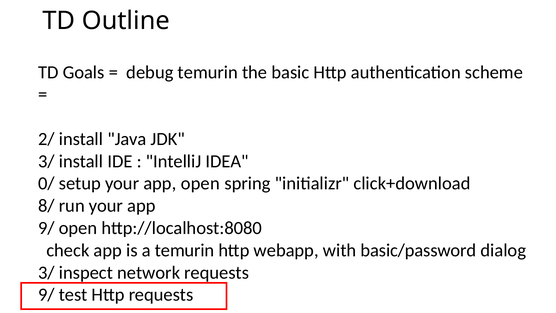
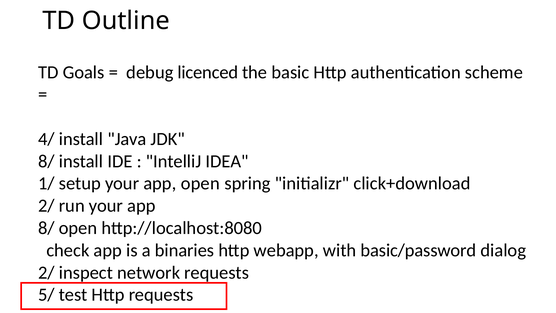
debug temurin: temurin -> licenced (208, 72)
2/: 2/ -> 4/ (46, 139)
3/: 3/ -> 8/ (46, 161)
0/: 0/ -> 1/ (46, 183)
8/: 8/ -> 2/ (46, 206)
9/: 9/ -> 8/ (46, 228)
a temurin: temurin -> binaries (185, 250)
3/: 3/ -> 2/ (46, 272)
9/: 9/ -> 5/ (46, 295)
